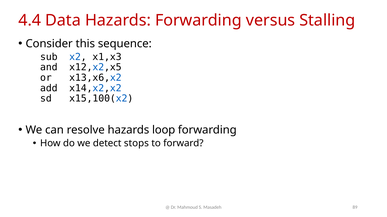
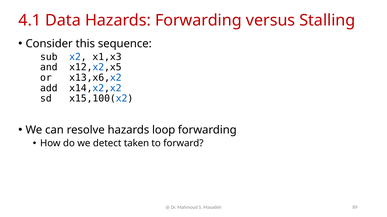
4.4: 4.4 -> 4.1 (30, 21)
stops: stops -> taken (136, 144)
